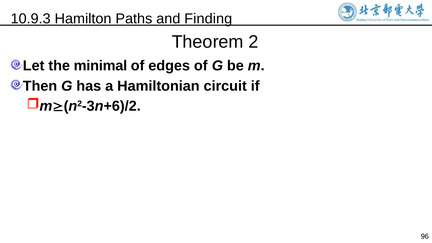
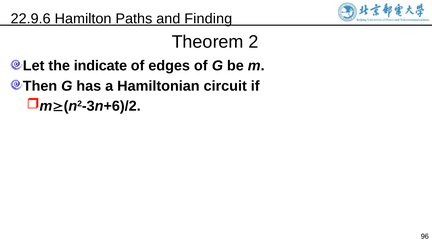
10.9.3: 10.9.3 -> 22.9.6 (31, 19)
minimal: minimal -> indicate (100, 66)
